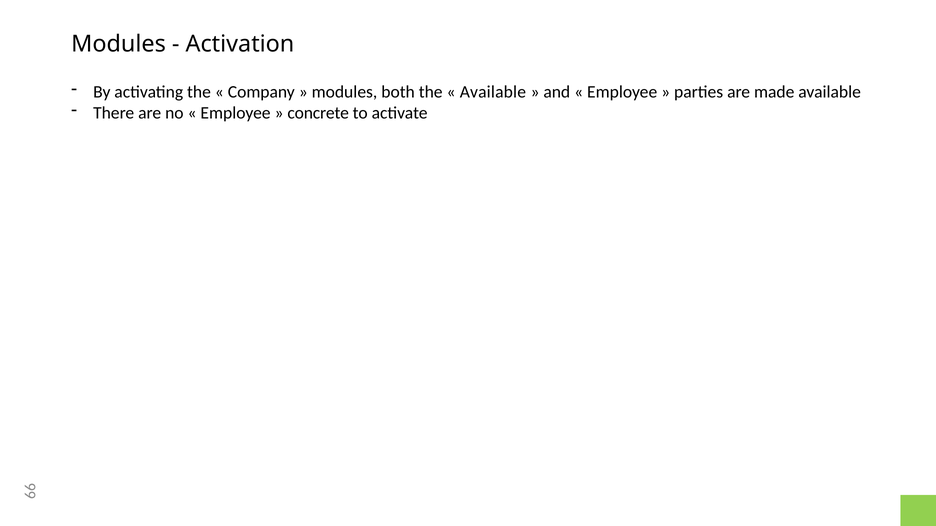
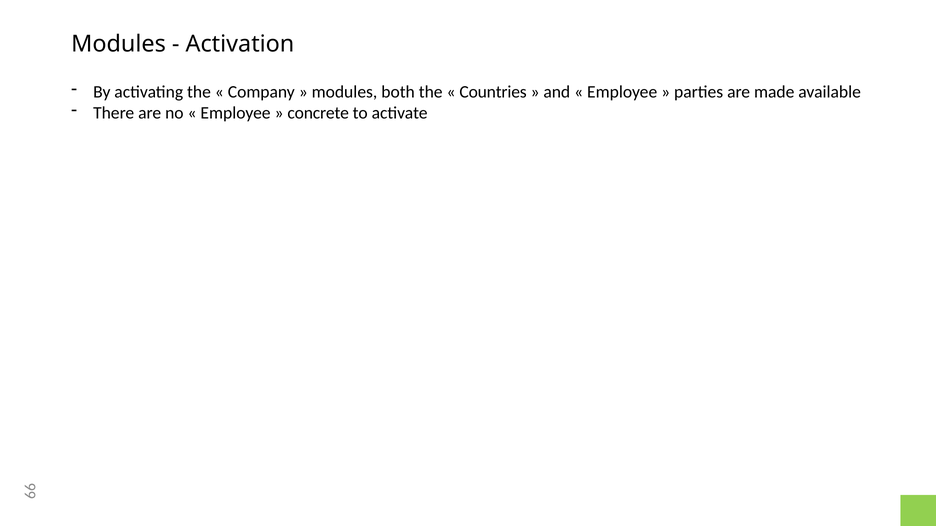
Available: Available -> Countries (493, 92)
